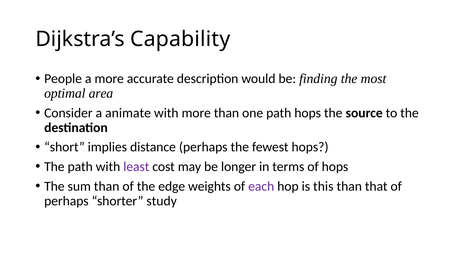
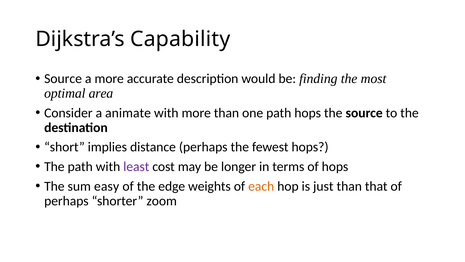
People: People -> Source (63, 79)
sum than: than -> easy (107, 186)
each colour: purple -> orange (261, 186)
this: this -> just (323, 186)
study: study -> zoom (162, 201)
